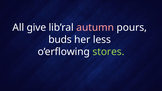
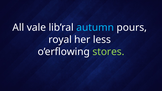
give: give -> vale (36, 28)
autumn colour: pink -> light blue (95, 28)
buds: buds -> royal (60, 40)
